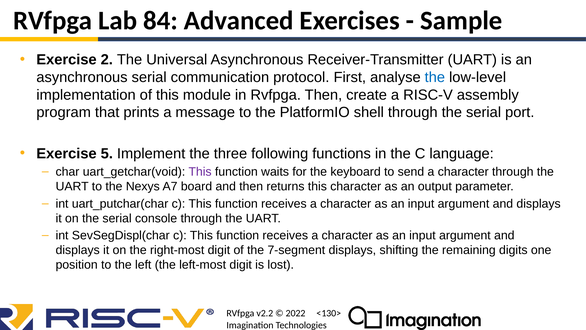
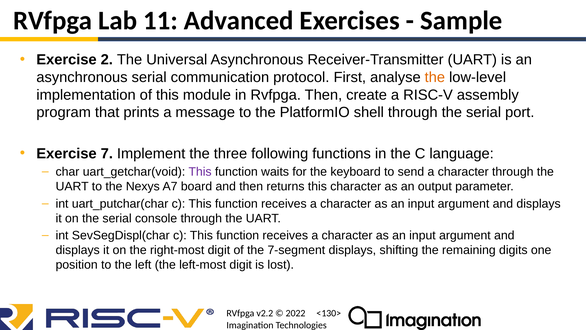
84: 84 -> 11 (160, 21)
the colour: blue -> orange (435, 77)
5: 5 -> 7 (107, 153)
